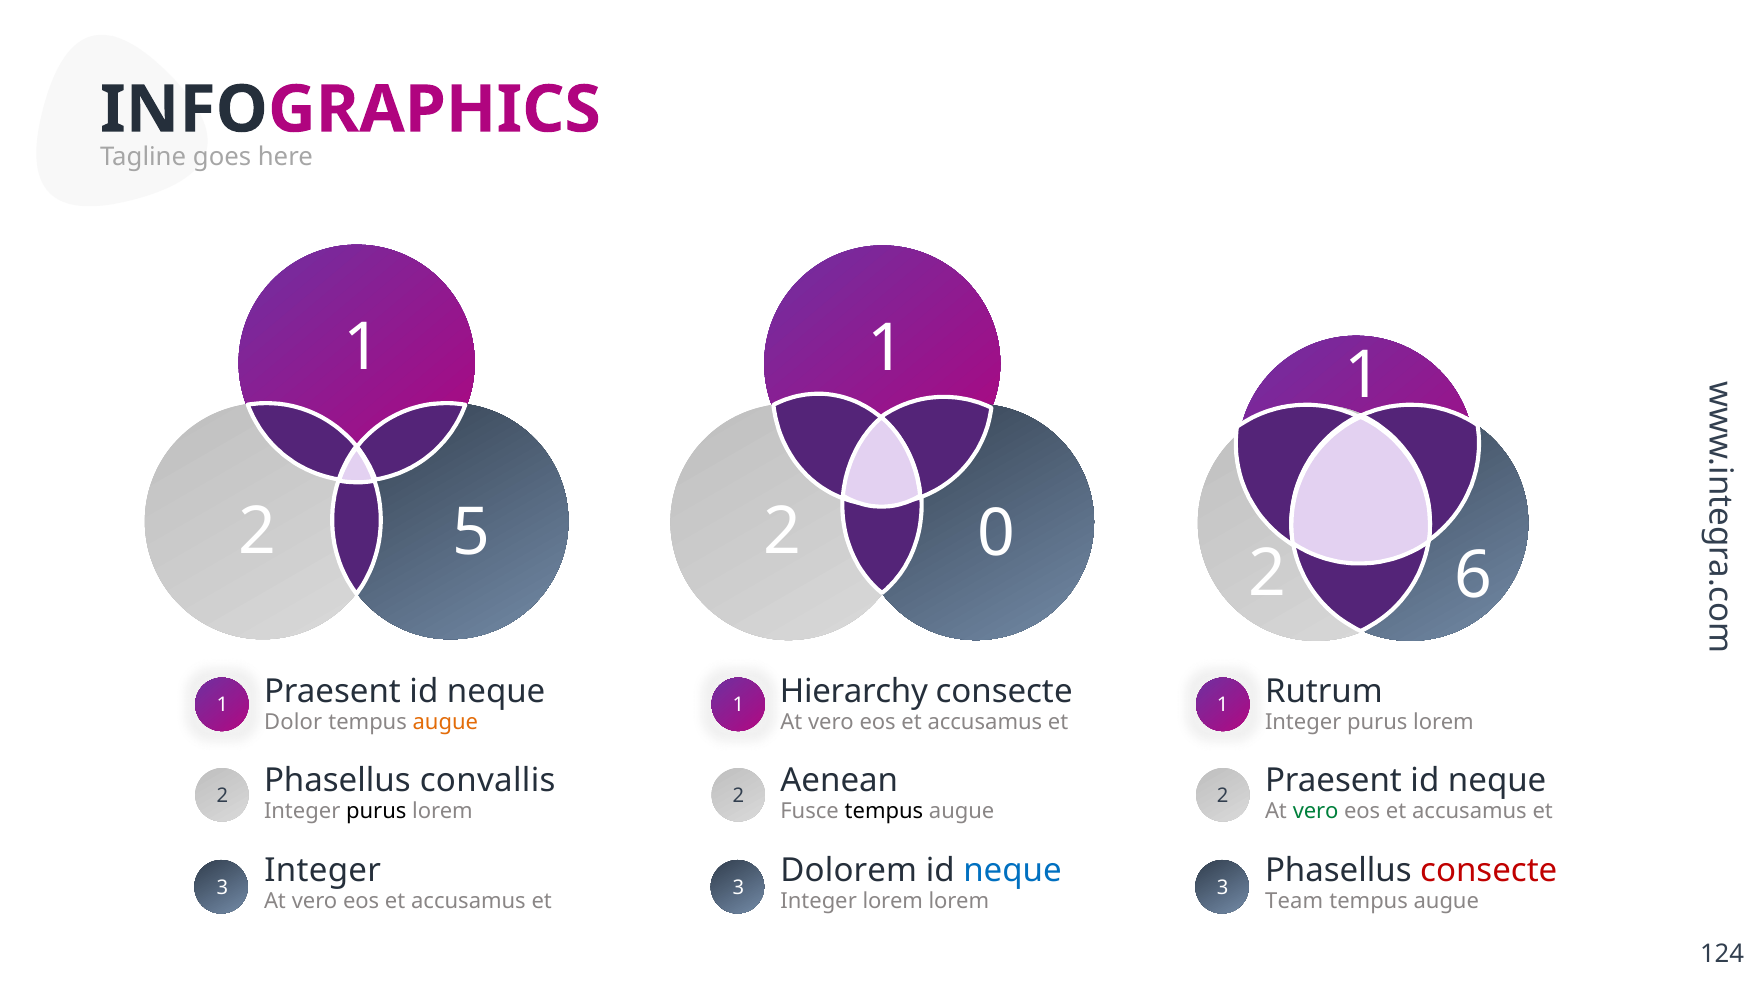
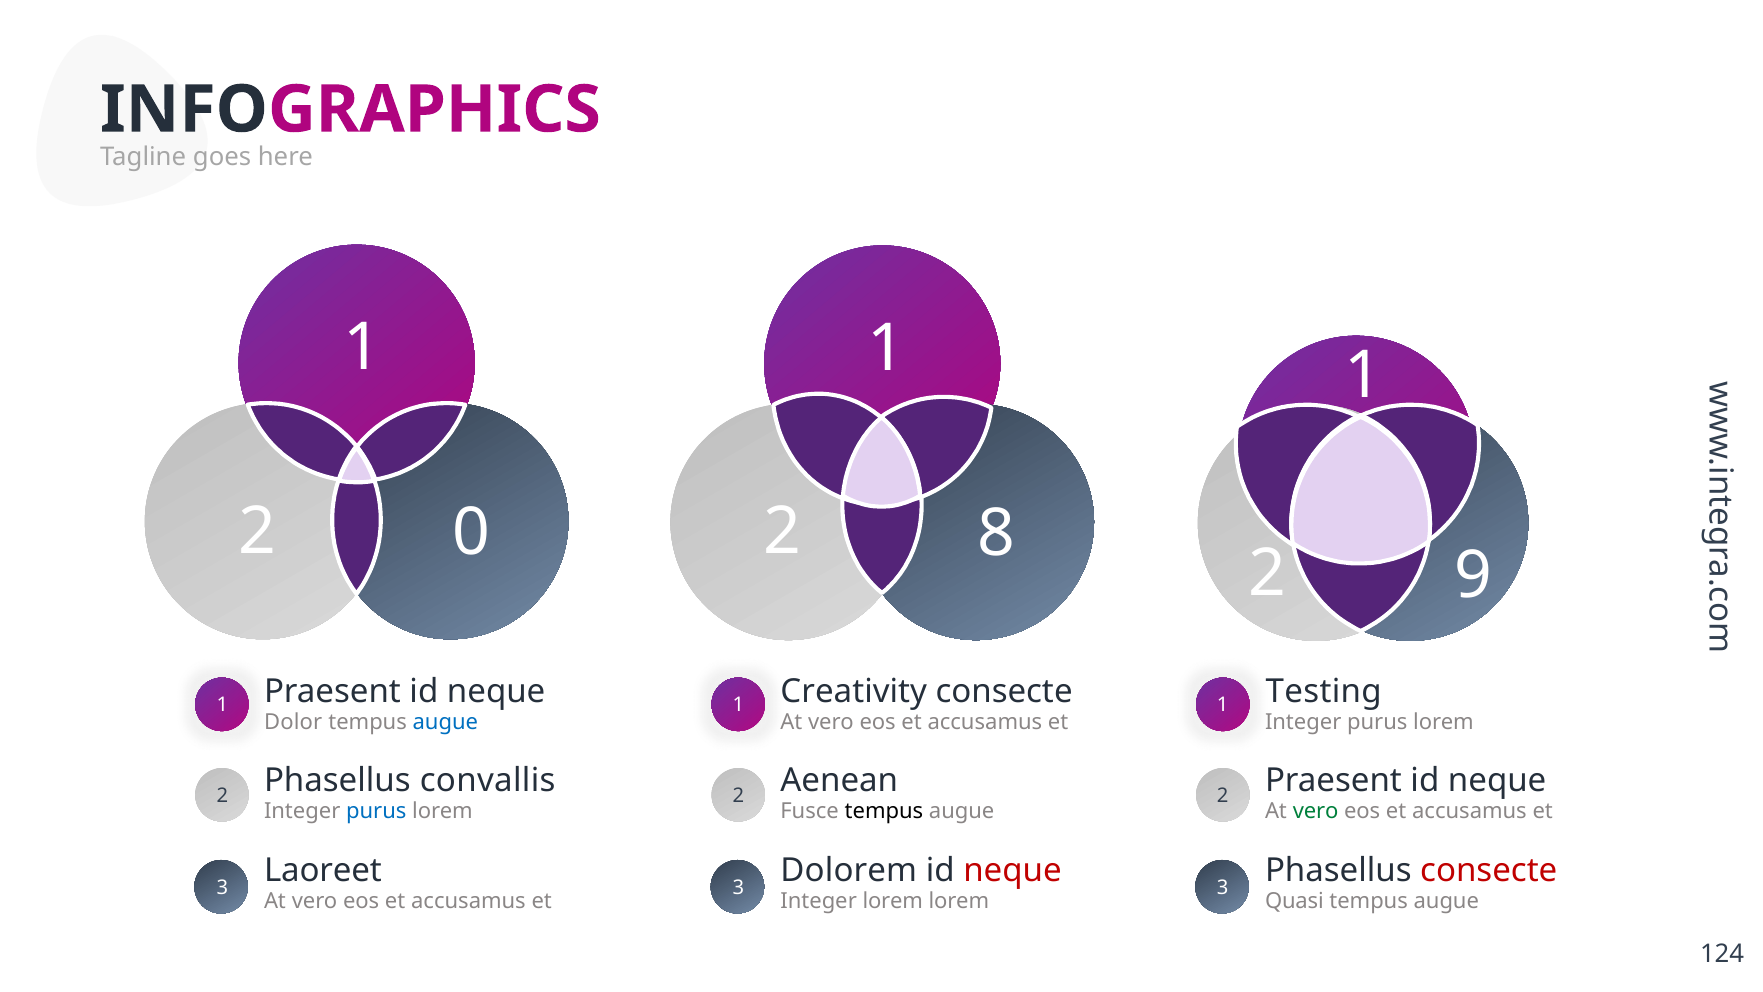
5: 5 -> 0 (472, 532)
0: 0 -> 8 (996, 533)
6: 6 -> 9 (1474, 576)
Hierarchy: Hierarchy -> Creativity (854, 691)
Rutrum: Rutrum -> Testing (1324, 691)
augue colour: orange -> blue (445, 722)
purus colour: black -> blue (376, 811)
Integer: Integer -> Laoreet (323, 870)
neque colour: blue -> red (1012, 870)
Team: Team -> Quasi (1294, 901)
